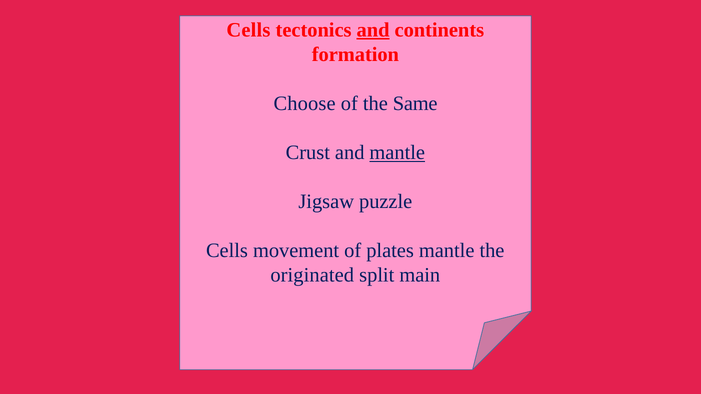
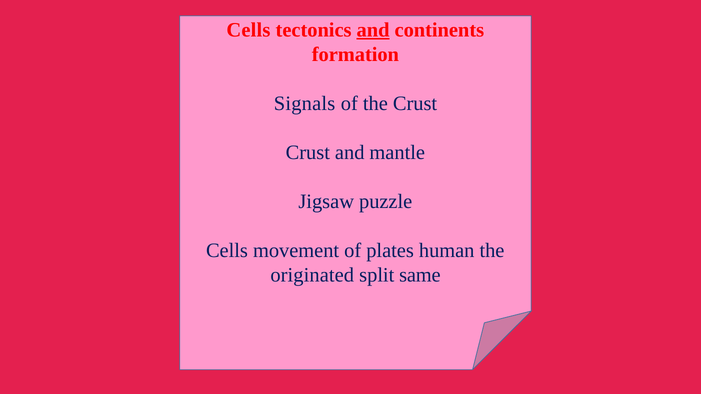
Choose: Choose -> Signals (305, 104)
the Same: Same -> Crust (415, 104)
mantle underline: present -> none (397, 153)
plates mantle: mantle -> human (447, 251)
main: main -> same (420, 275)
